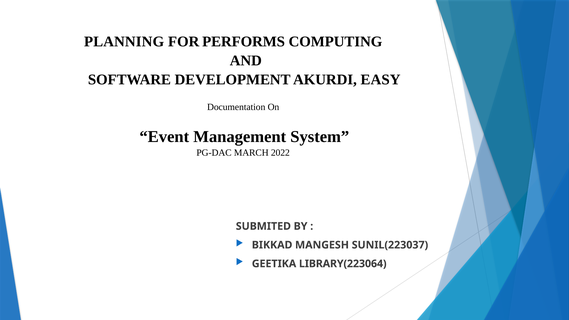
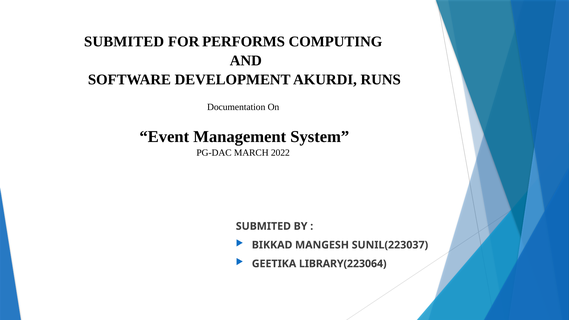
PLANNING: PLANNING -> SUBMITED (124, 42)
EASY: EASY -> RUNS (381, 80)
